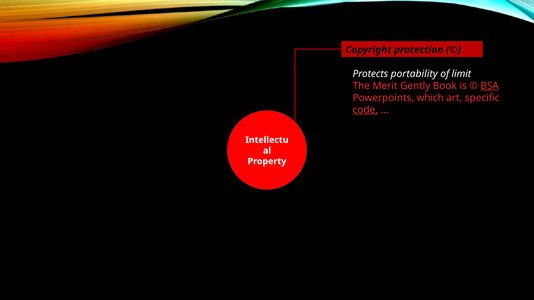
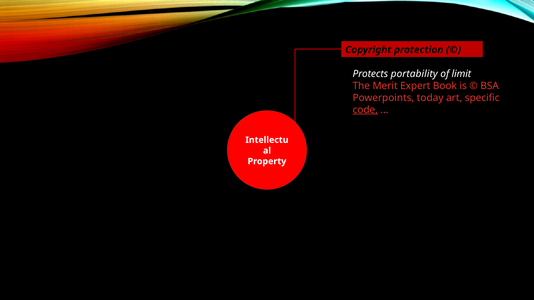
Gently: Gently -> Expert (415, 86)
BSA underline: present -> none (490, 86)
which: which -> today (430, 98)
